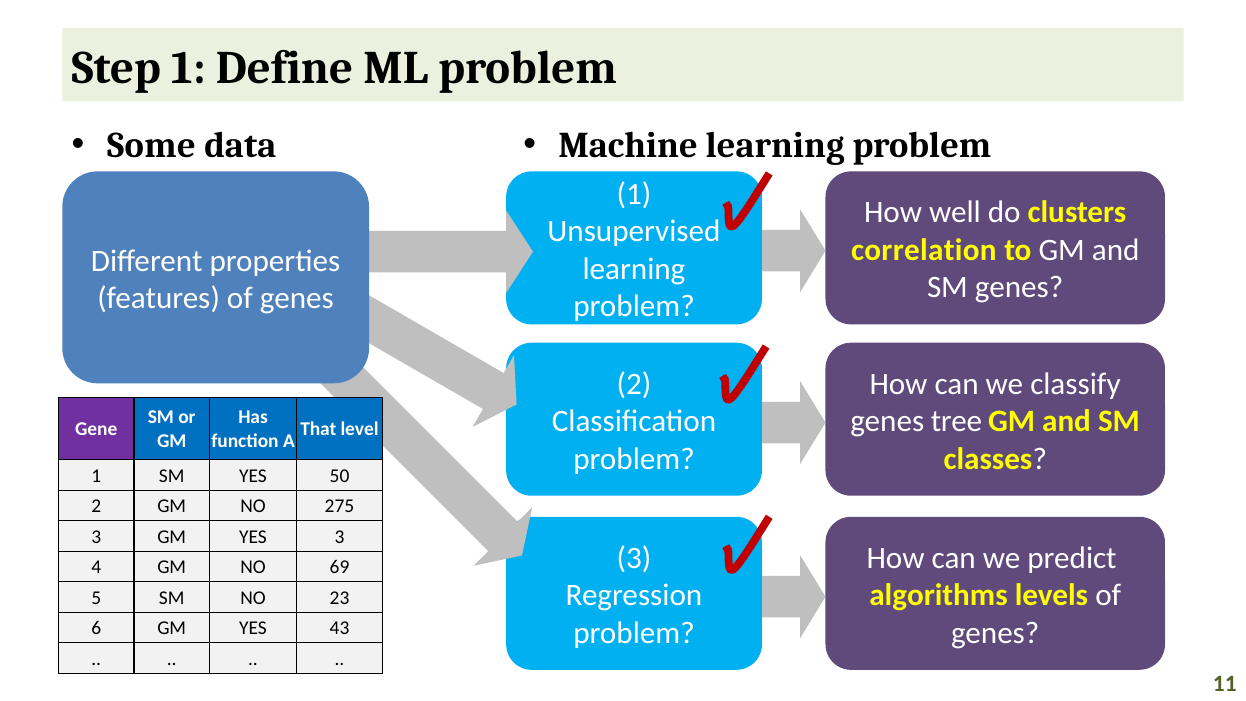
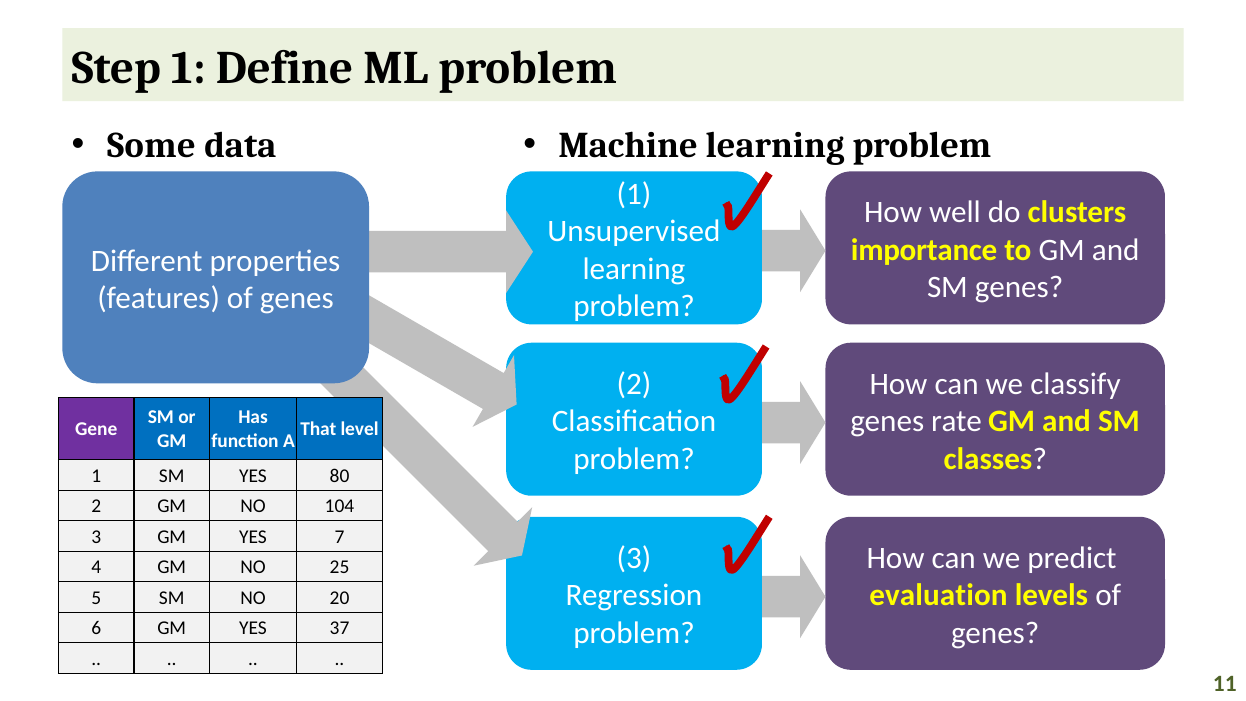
correlation: correlation -> importance (924, 250)
tree: tree -> rate (956, 421)
50: 50 -> 80 (340, 476)
275: 275 -> 104 (339, 506)
YES 3: 3 -> 7 (340, 537)
69: 69 -> 25 (340, 567)
algorithms: algorithms -> evaluation (938, 595)
23: 23 -> 20 (340, 598)
43: 43 -> 37 (340, 628)
